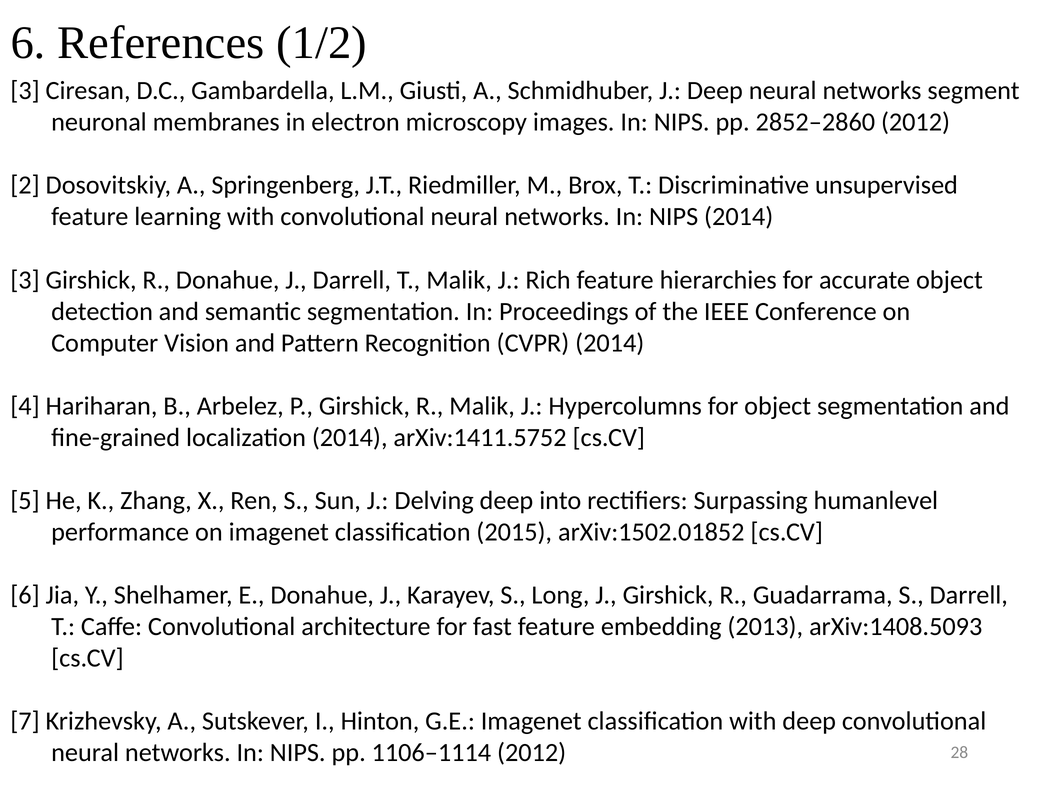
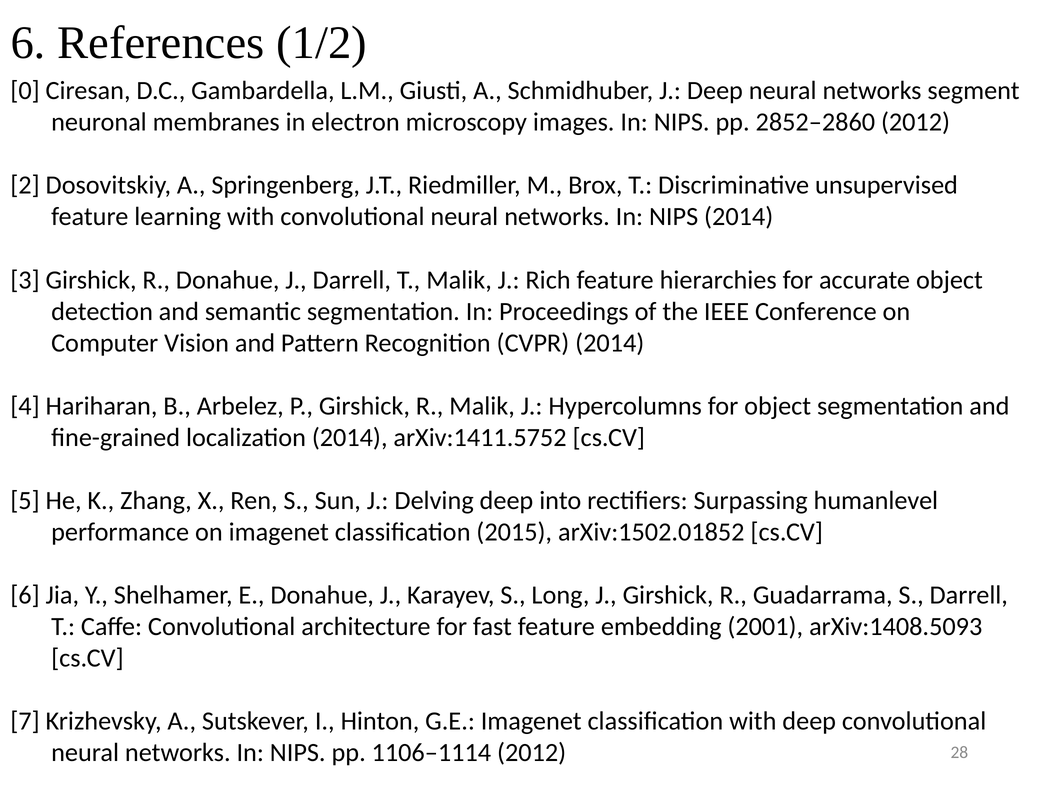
3: 3 -> 0 (25, 91)
2013: 2013 -> 2001 (765, 627)
